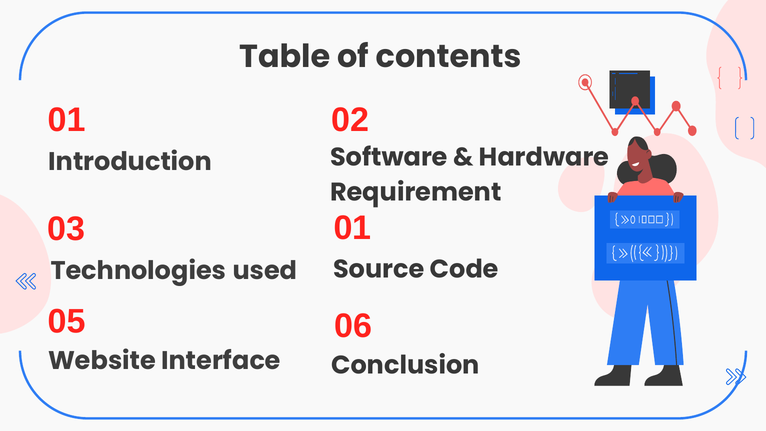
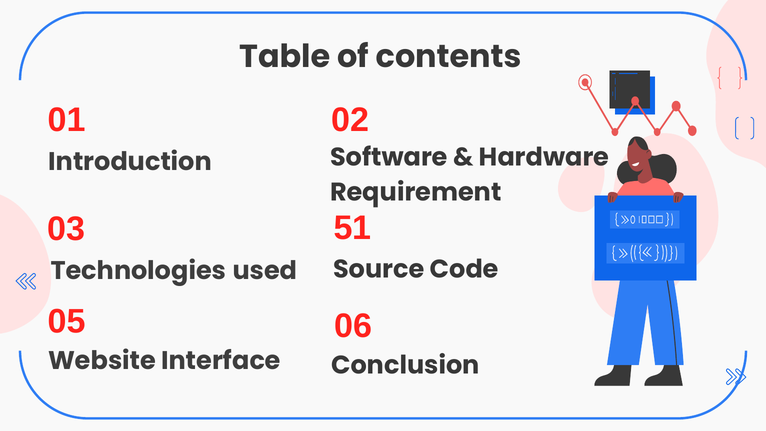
03 01: 01 -> 51 (352, 228)
